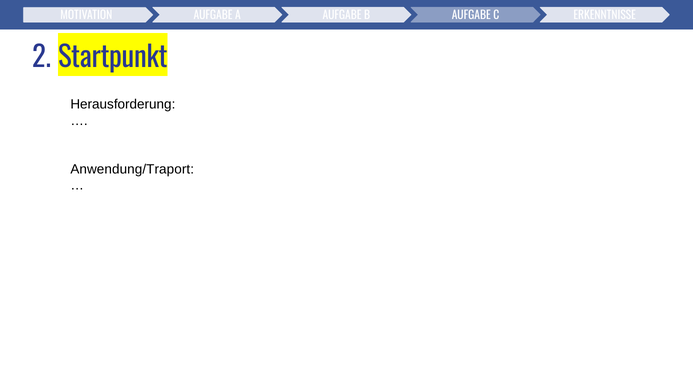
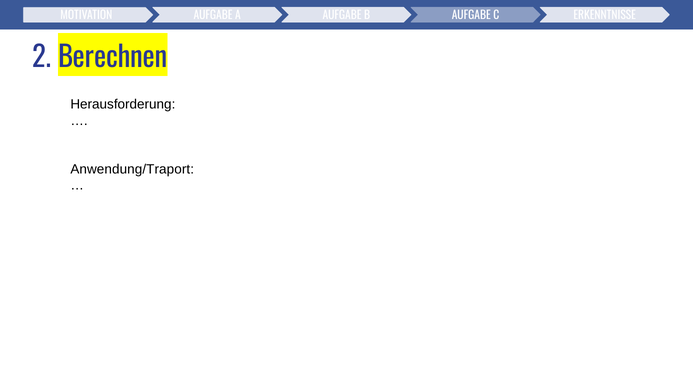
Startpunkt: Startpunkt -> Berechnen (113, 58)
